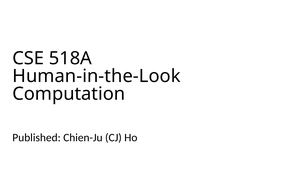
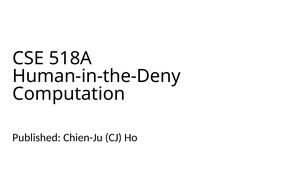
Human-in-the-Look: Human-in-the-Look -> Human-in-the-Deny (97, 76)
